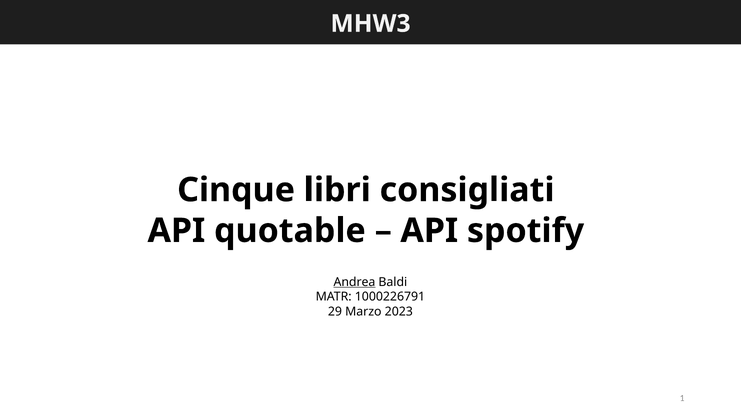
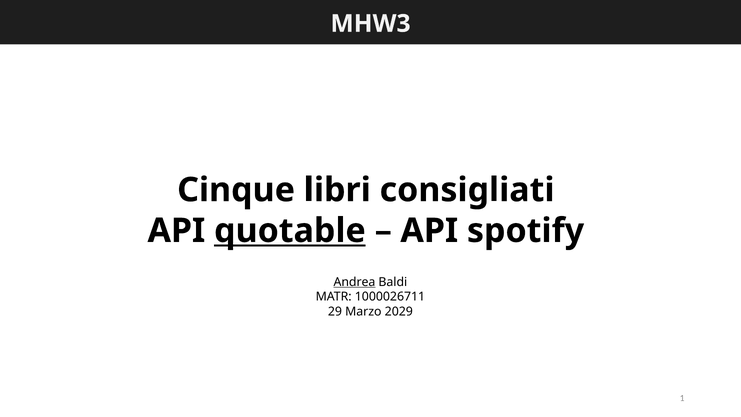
quotable underline: none -> present (290, 231)
1000226791: 1000226791 -> 1000026711 (390, 297)
2023: 2023 -> 2029 (399, 311)
